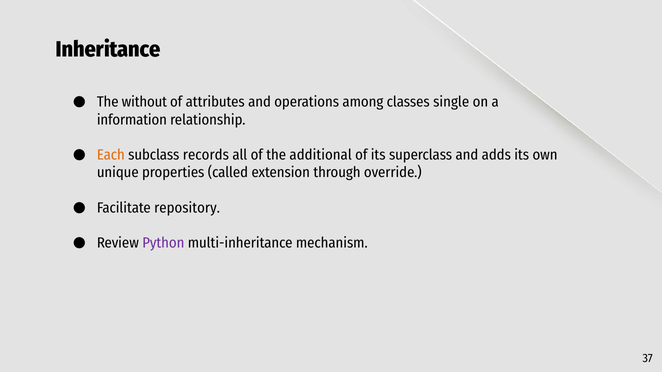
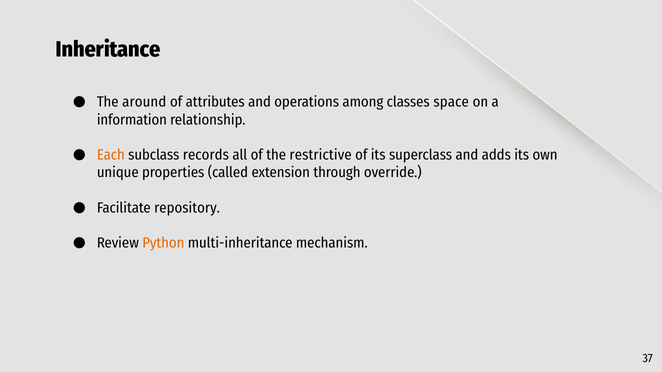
without: without -> around (144, 102)
single: single -> space (451, 102)
additional: additional -> restrictive (321, 155)
Python colour: purple -> orange (163, 243)
